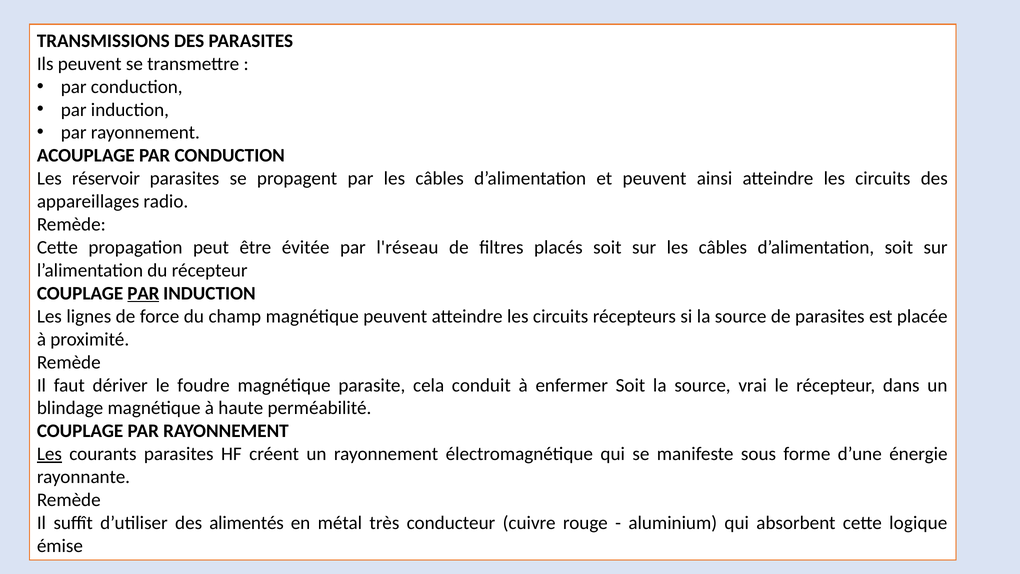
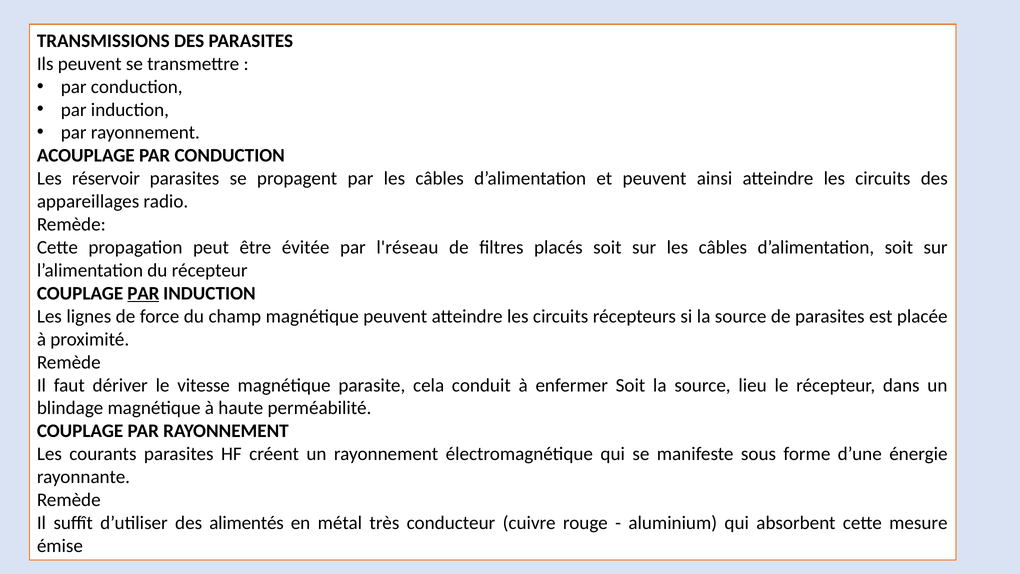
foudre: foudre -> vitesse (204, 385)
vrai: vrai -> lieu (753, 385)
Les underline: present -> none (49, 454)
logique: logique -> mesure (918, 523)
